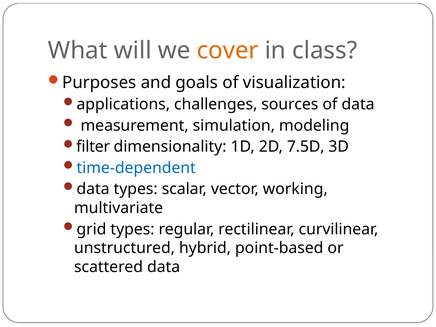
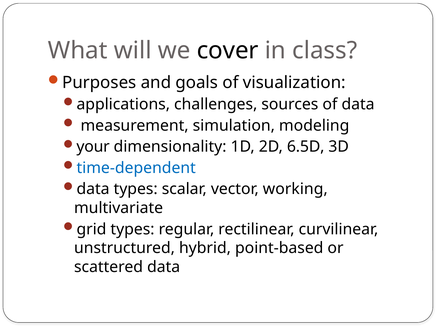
cover colour: orange -> black (228, 50)
filter: filter -> your (93, 147)
7.5D: 7.5D -> 6.5D (306, 147)
